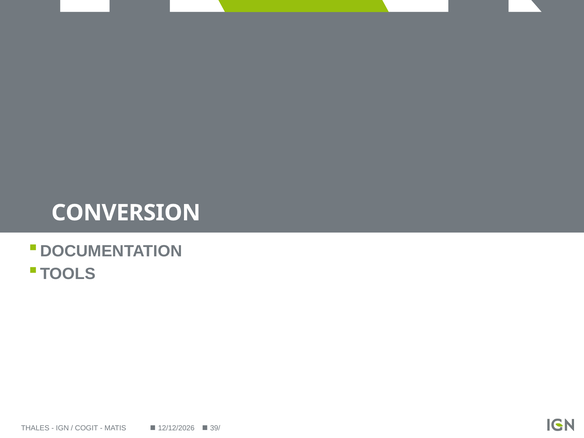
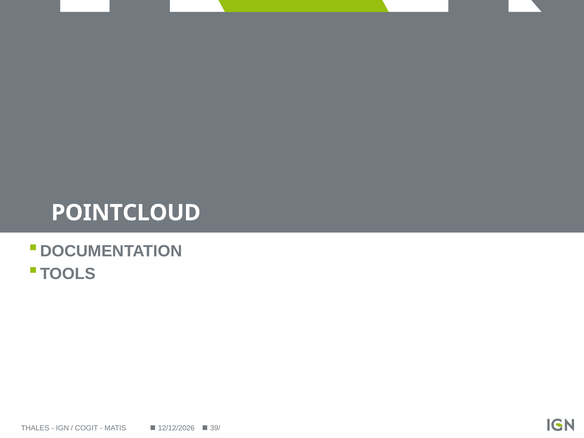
CONVERSION: CONVERSION -> POINTCLOUD (126, 213)
